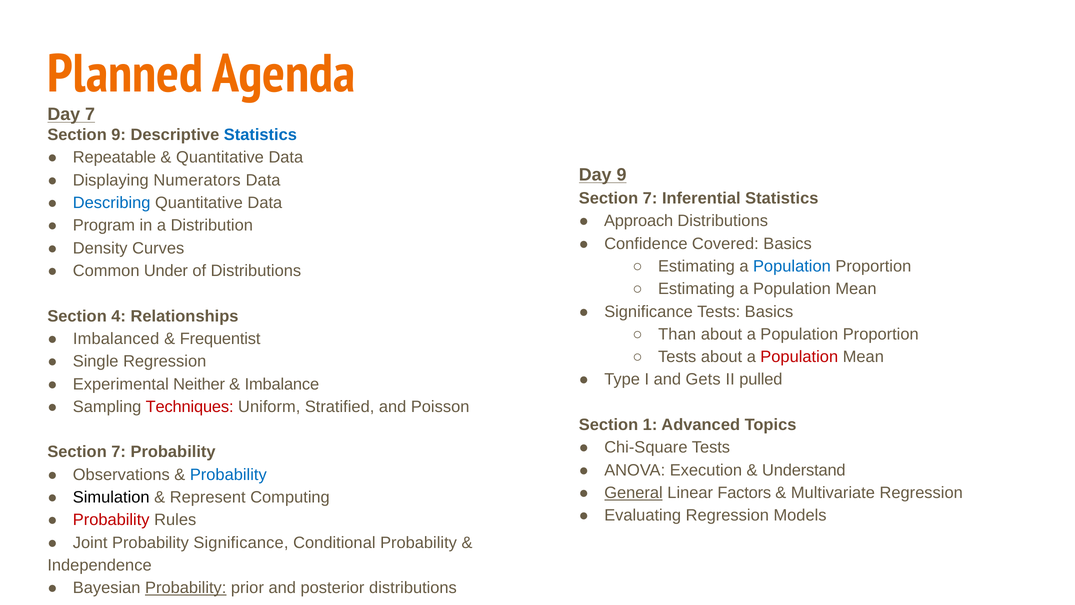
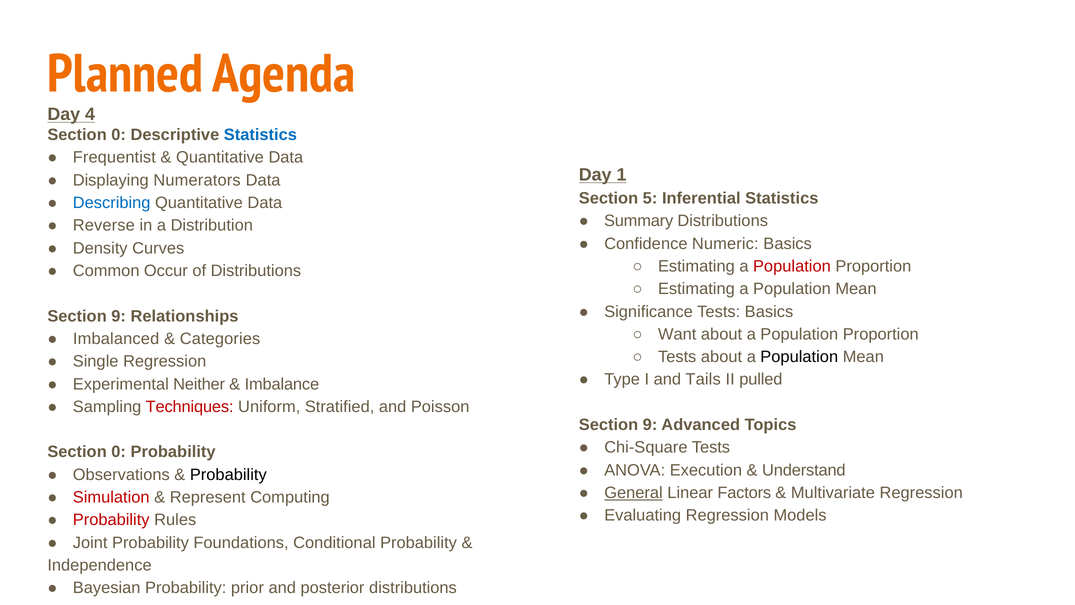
Day 7: 7 -> 4 (90, 114)
9: 9 -> 0 (119, 135)
Repeatable: Repeatable -> Frequentist (114, 157)
Day 9: 9 -> 1 (622, 175)
7: 7 -> 5 (650, 198)
Approach: Approach -> Summary (639, 221)
Program: Program -> Reverse (104, 225)
Covered: Covered -> Numeric (725, 244)
Population colour: blue -> red (792, 266)
Under: Under -> Occur (166, 271)
4: 4 -> 9 (119, 316)
Than: Than -> Want (677, 334)
Frequentist: Frequentist -> Categories (220, 339)
Population colour: red -> black (799, 357)
Gets: Gets -> Tails (703, 379)
1: 1 -> 9 (650, 425)
7: 7 -> 0 (119, 452)
Probability colour: blue -> black (228, 474)
Simulation colour: black -> red (111, 497)
Probability Significance: Significance -> Foundations (241, 542)
Probability underline: present -> none (186, 588)
